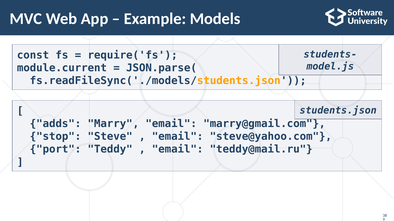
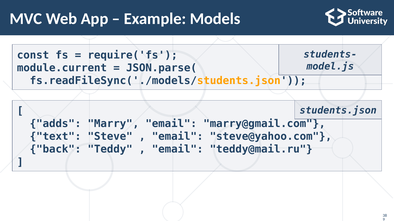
stop: stop -> text (55, 137)
port: port -> back (55, 150)
